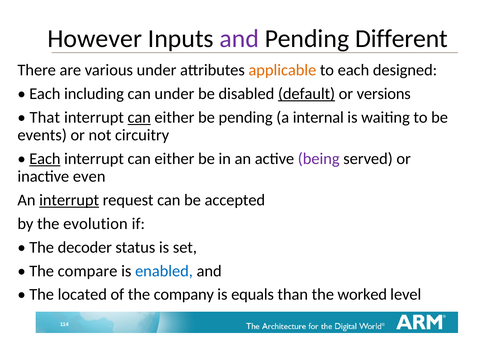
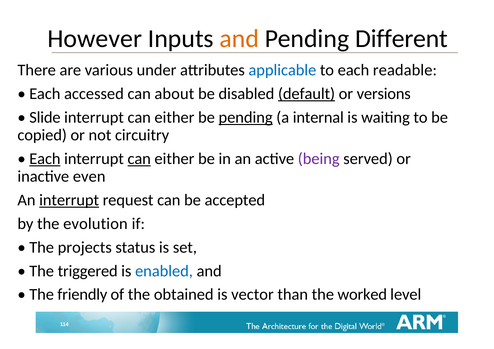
and colour: purple -> orange (239, 39)
applicable colour: orange -> blue (282, 70)
designed: designed -> readable (405, 70)
including: including -> accessed (94, 94)
can under: under -> about (174, 94)
That: That -> Slide (45, 117)
can underline: present -> none (139, 117)
pending underline: none -> present (246, 117)
events: events -> copied (42, 135)
can underline: none -> present (139, 159)
decoder: decoder -> projects (85, 247)
compare: compare -> triggered (88, 271)
located: located -> friendly (82, 295)
company: company -> obtained (184, 295)
equals: equals -> vector (252, 295)
